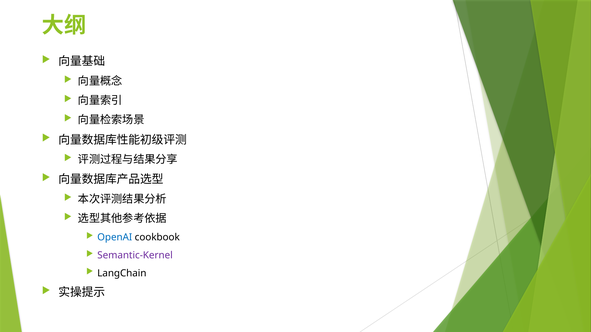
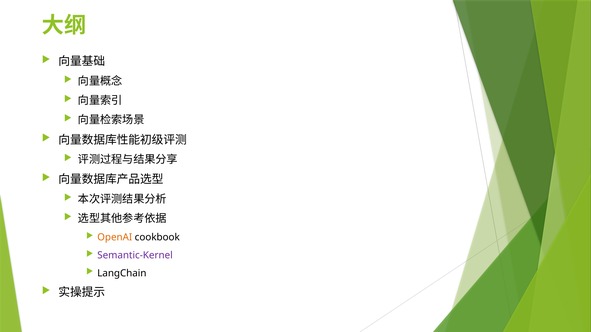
OpenAI colour: blue -> orange (115, 238)
